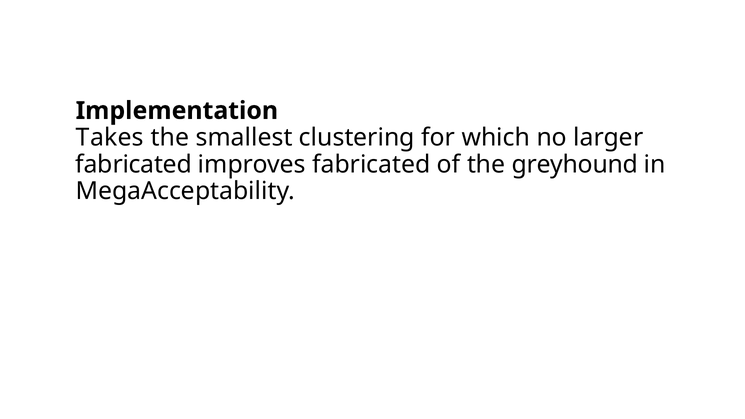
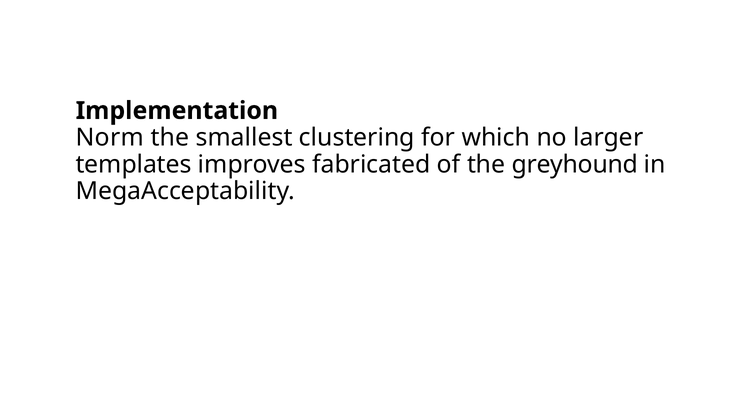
Takes: Takes -> Norm (110, 138)
fabricated: fabricated -> templates (134, 164)
